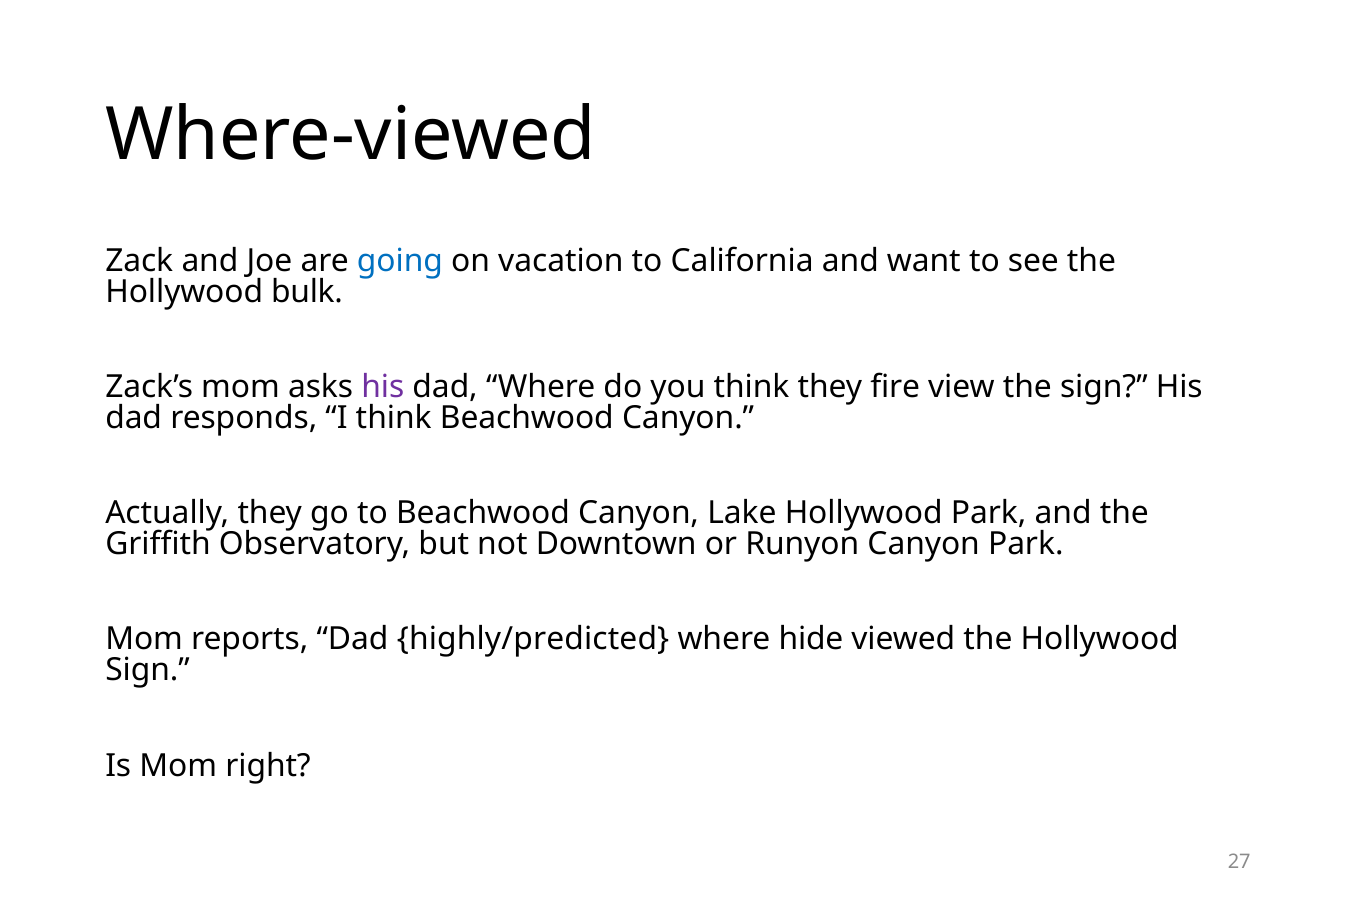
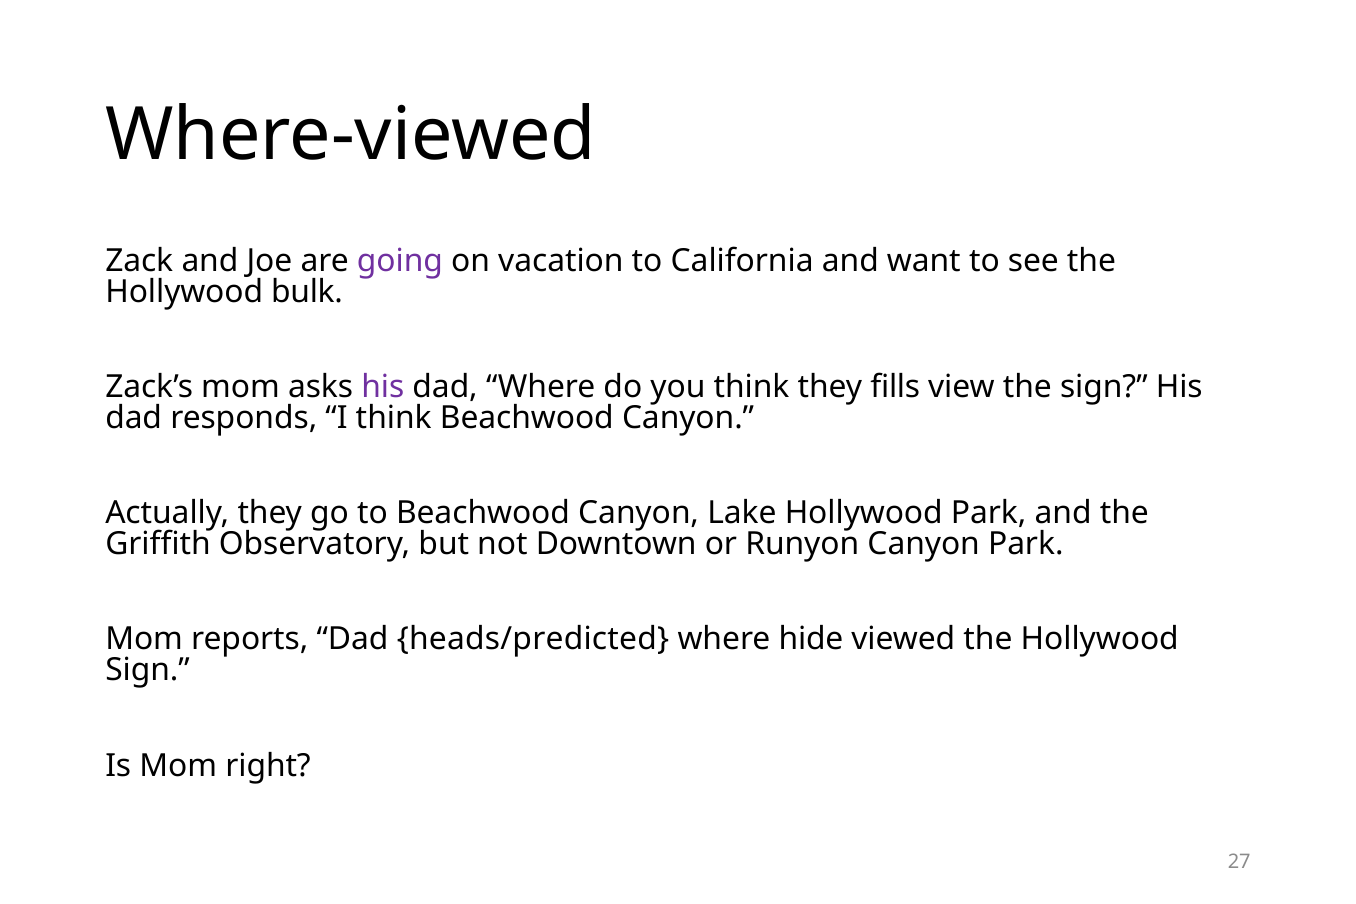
going colour: blue -> purple (400, 261)
fire: fire -> fills (895, 387)
highly/predicted: highly/predicted -> heads/predicted (533, 639)
